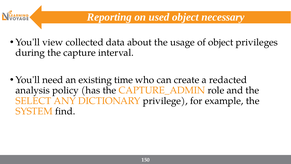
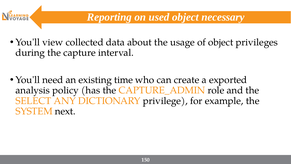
redacted: redacted -> exported (228, 80)
find: find -> next (65, 111)
